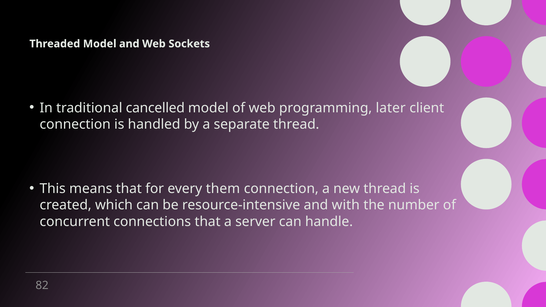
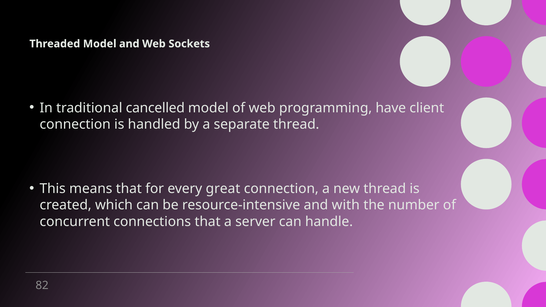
later: later -> have (391, 108)
them: them -> great (223, 189)
